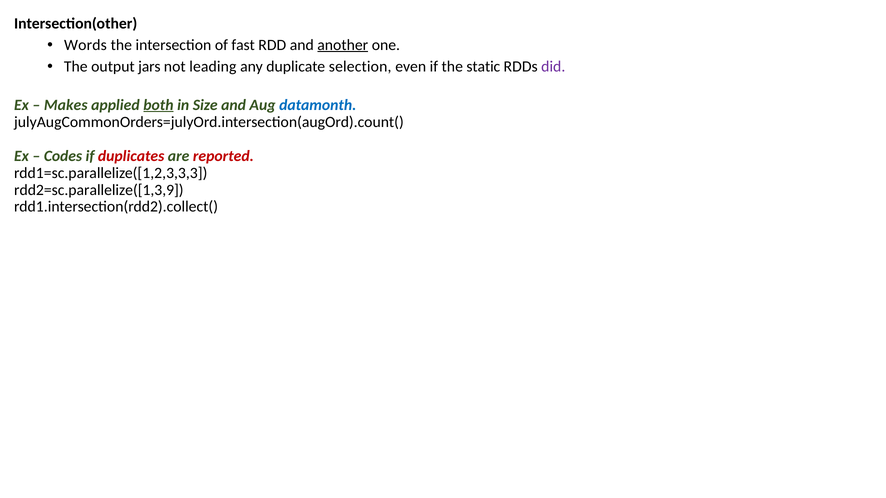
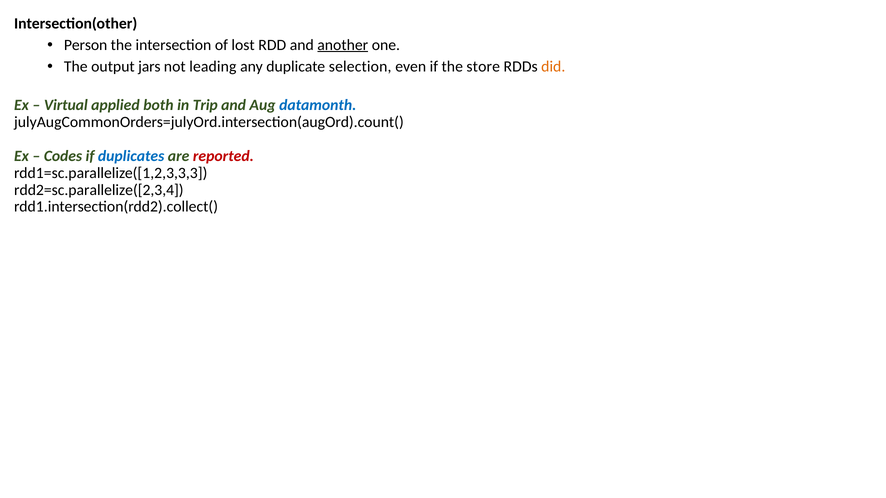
Words: Words -> Person (86, 45)
fast: fast -> lost (243, 45)
static: static -> store (483, 66)
did colour: purple -> orange (553, 66)
Makes: Makes -> Virtual (66, 105)
both underline: present -> none (158, 105)
Size: Size -> Trip (205, 105)
duplicates colour: red -> blue (131, 156)
rdd2=sc.parallelize([1,3,9: rdd2=sc.parallelize([1,3,9 -> rdd2=sc.parallelize([2,3,4 (99, 190)
